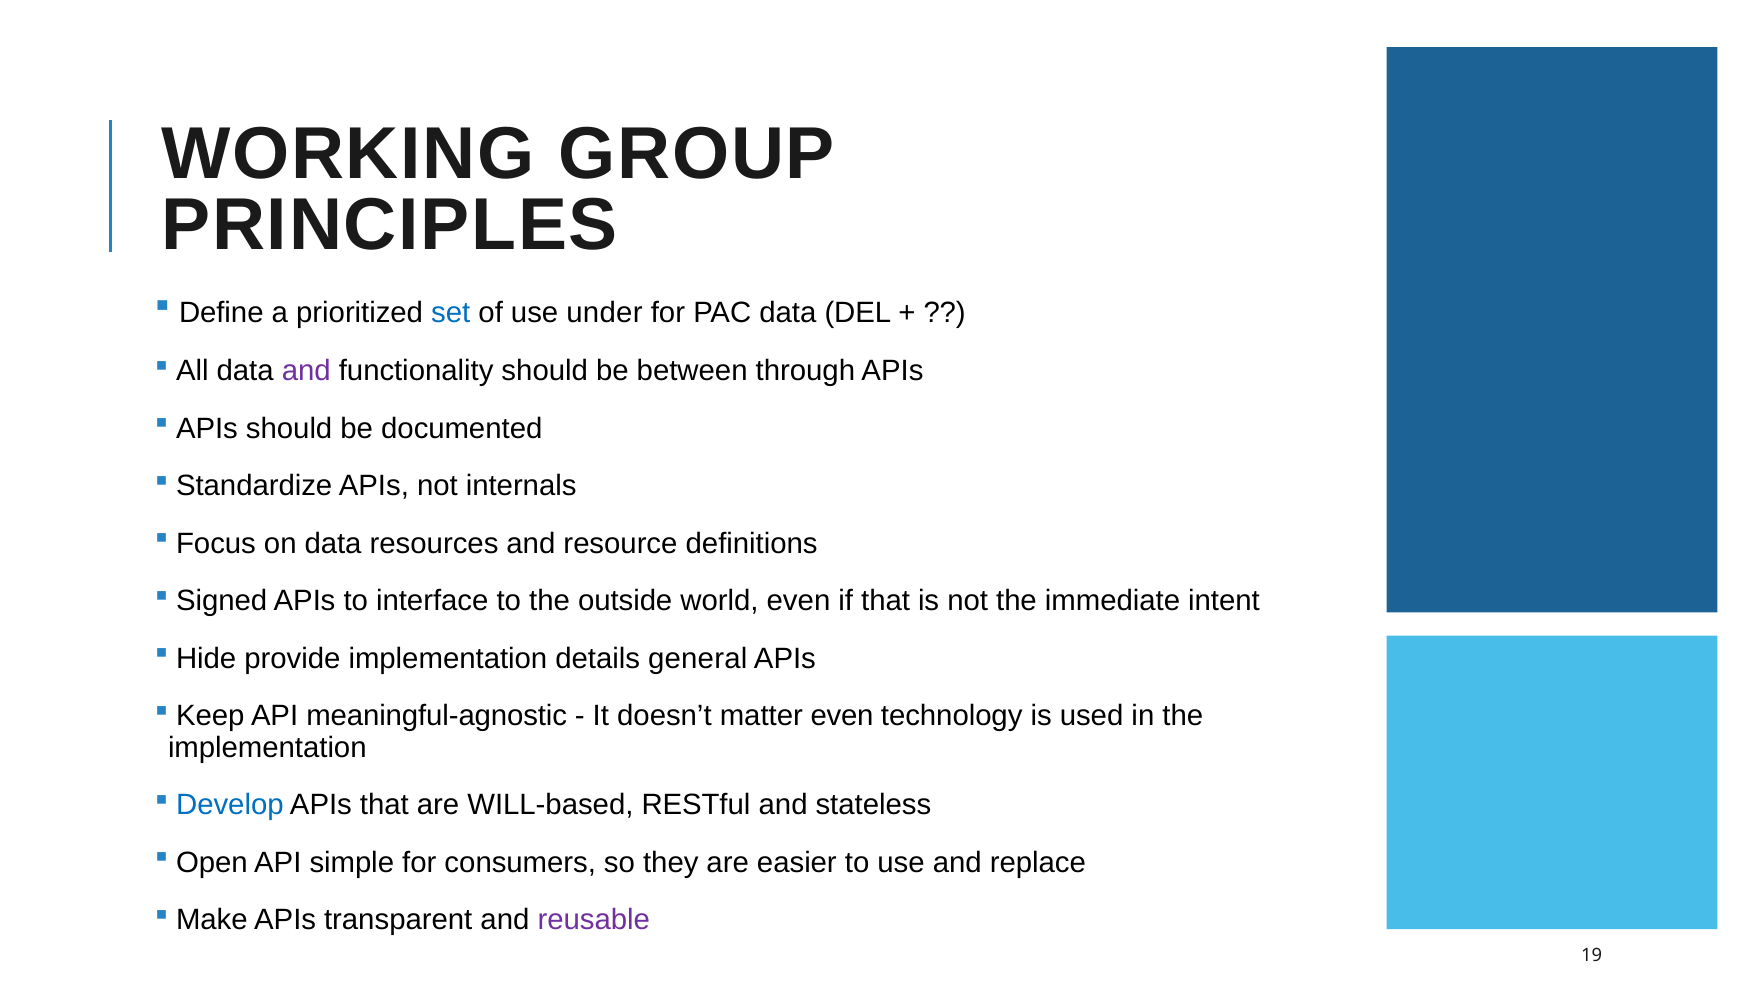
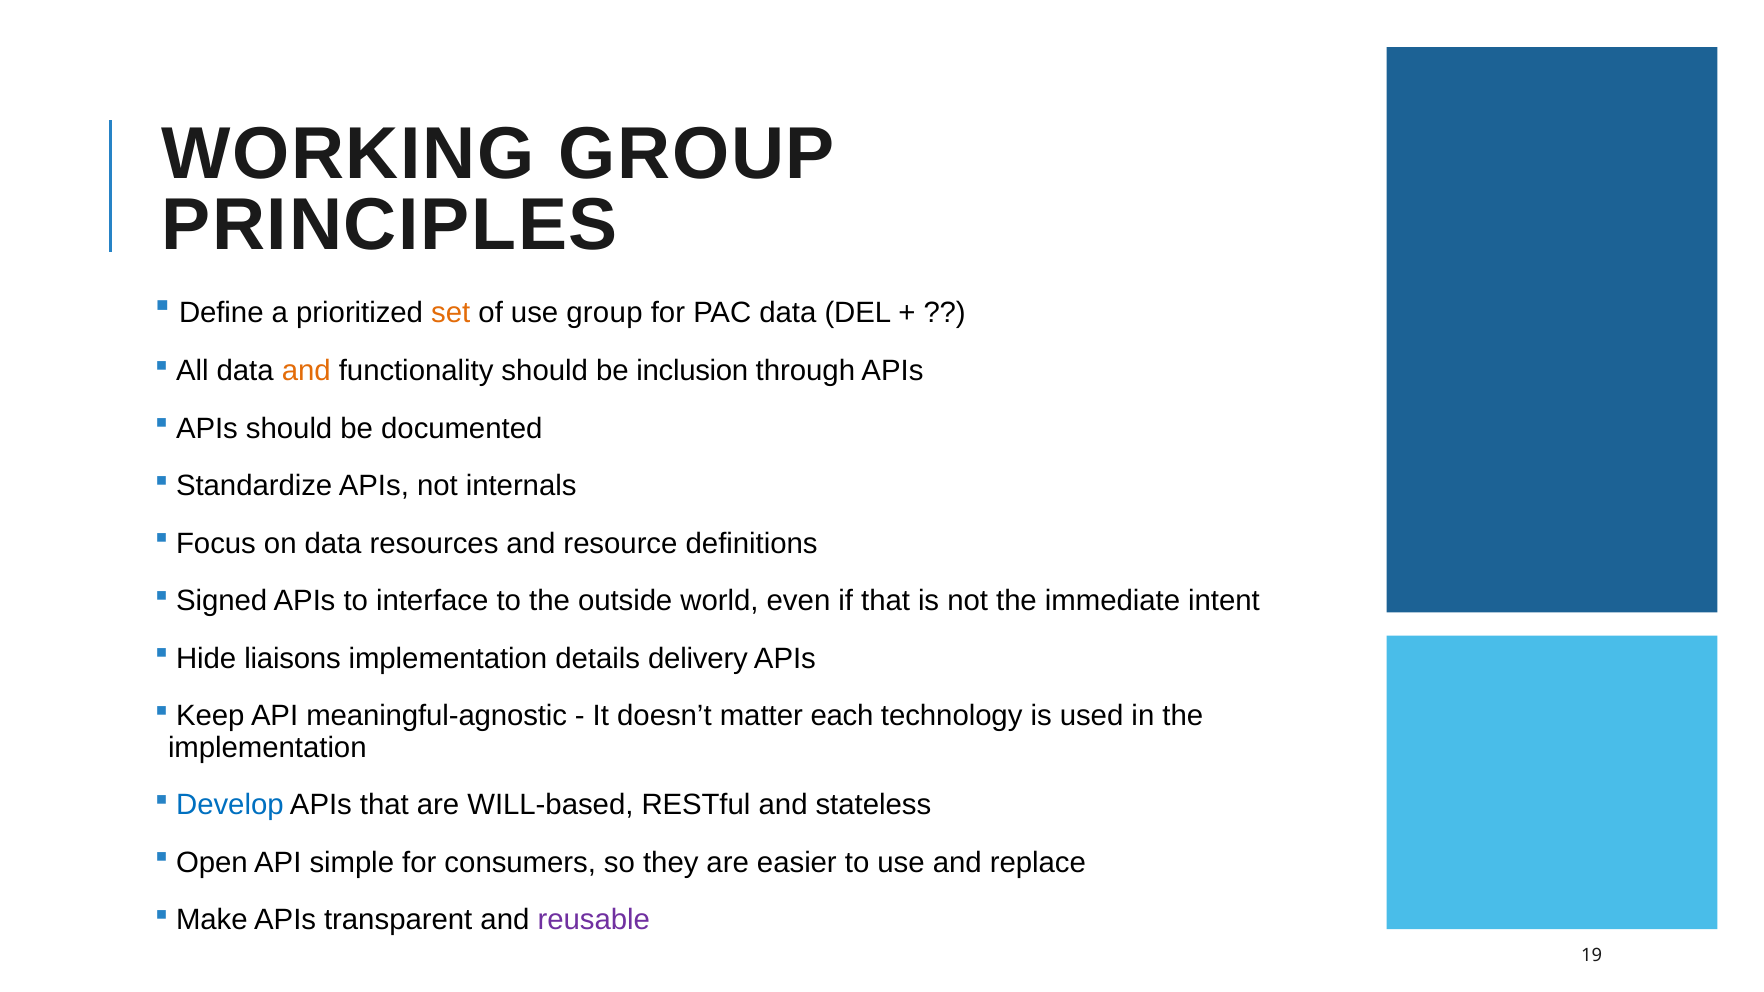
set colour: blue -> orange (451, 313)
use under: under -> group (604, 313)
and colour: purple -> orange (306, 371)
between: between -> inclusion (692, 371)
provide: provide -> liaisons (293, 659)
general: general -> delivery (698, 659)
matter even: even -> each (842, 716)
